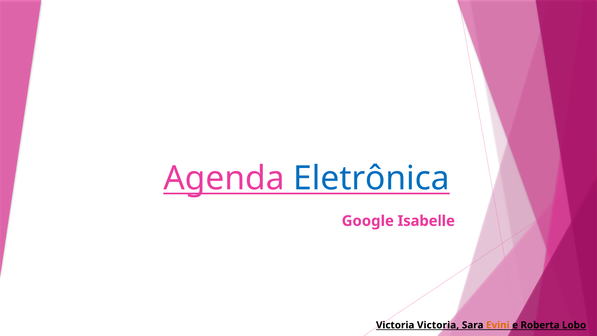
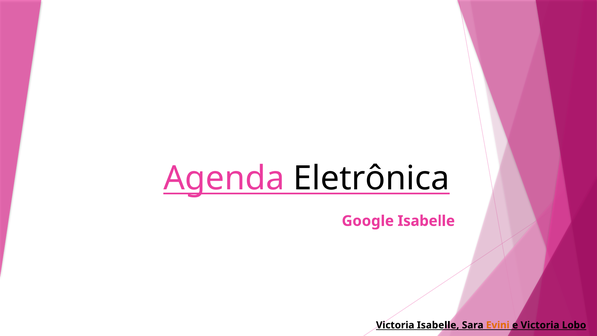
Eletrônica colour: blue -> black (371, 178)
Victoria Victoria: Victoria -> Isabelle (438, 325)
e Roberta: Roberta -> Victoria (540, 325)
